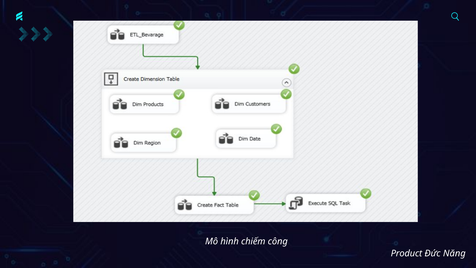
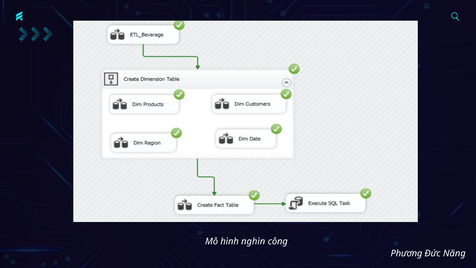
chiếm: chiếm -> nghìn (253, 241)
Product: Product -> Phương (406, 253)
